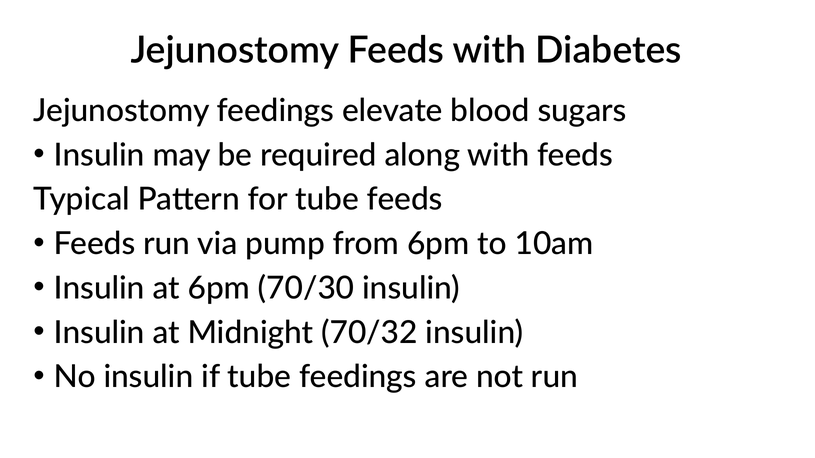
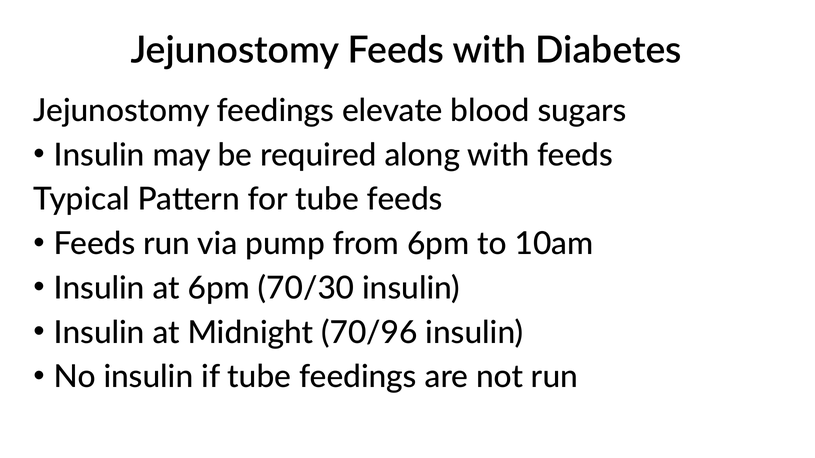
70/32: 70/32 -> 70/96 (369, 333)
